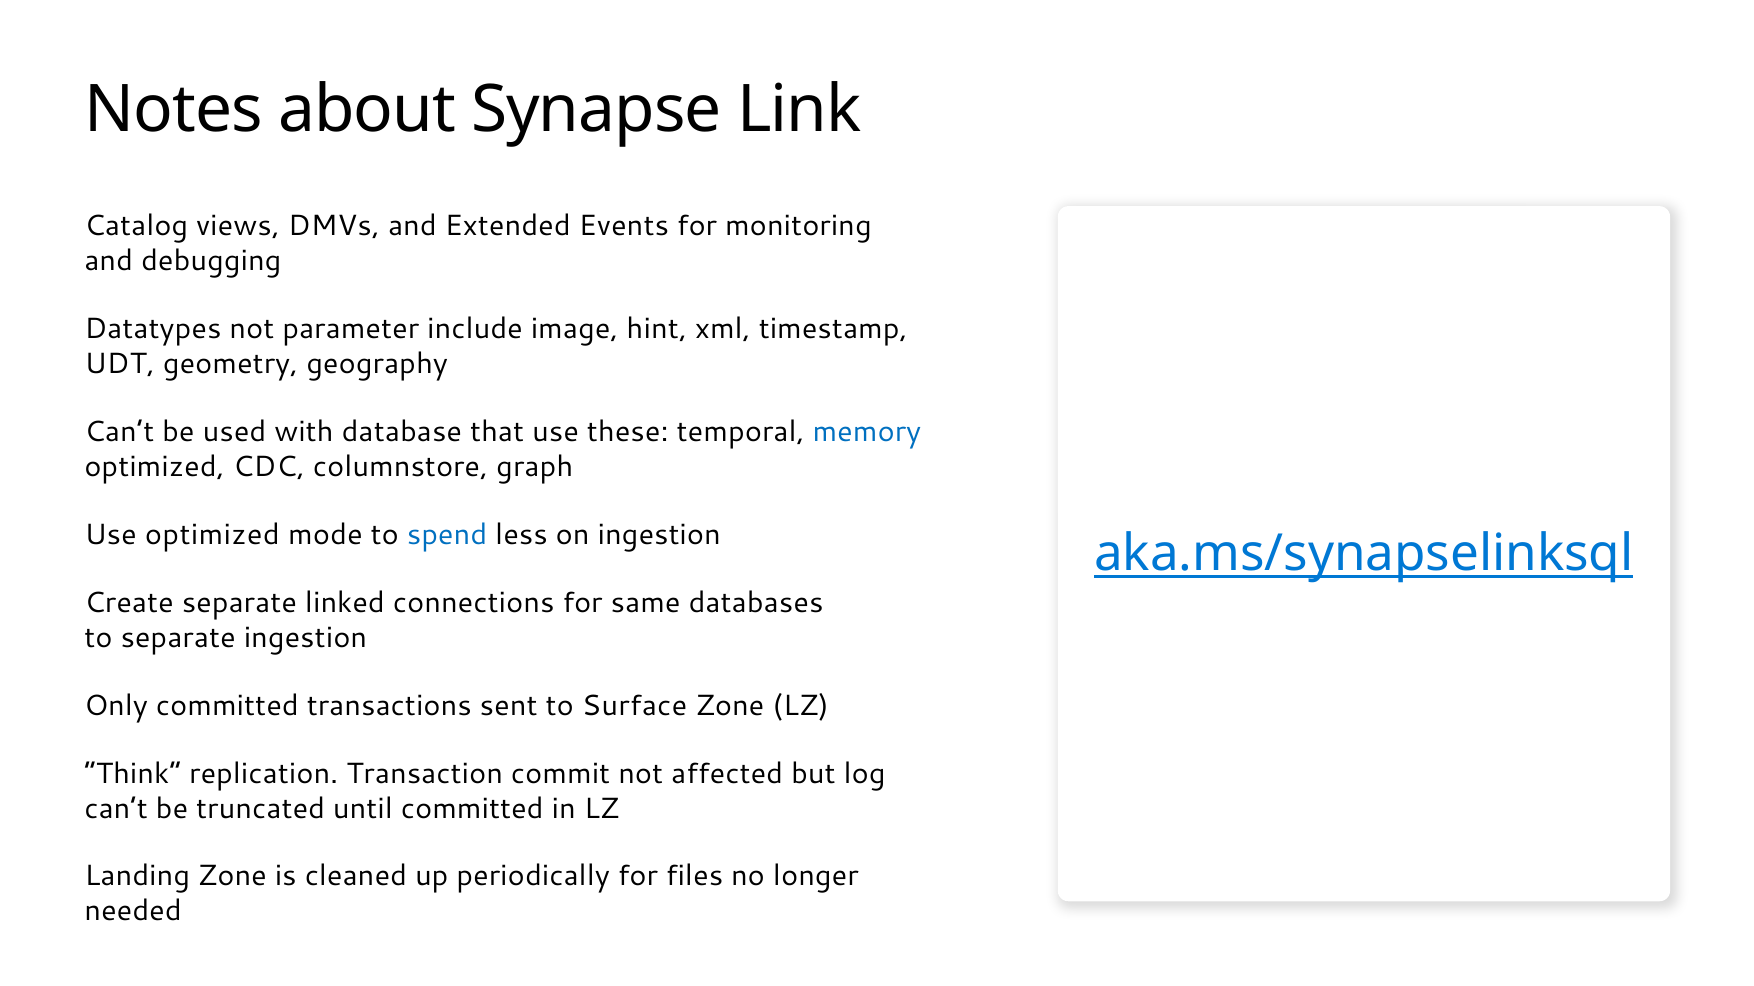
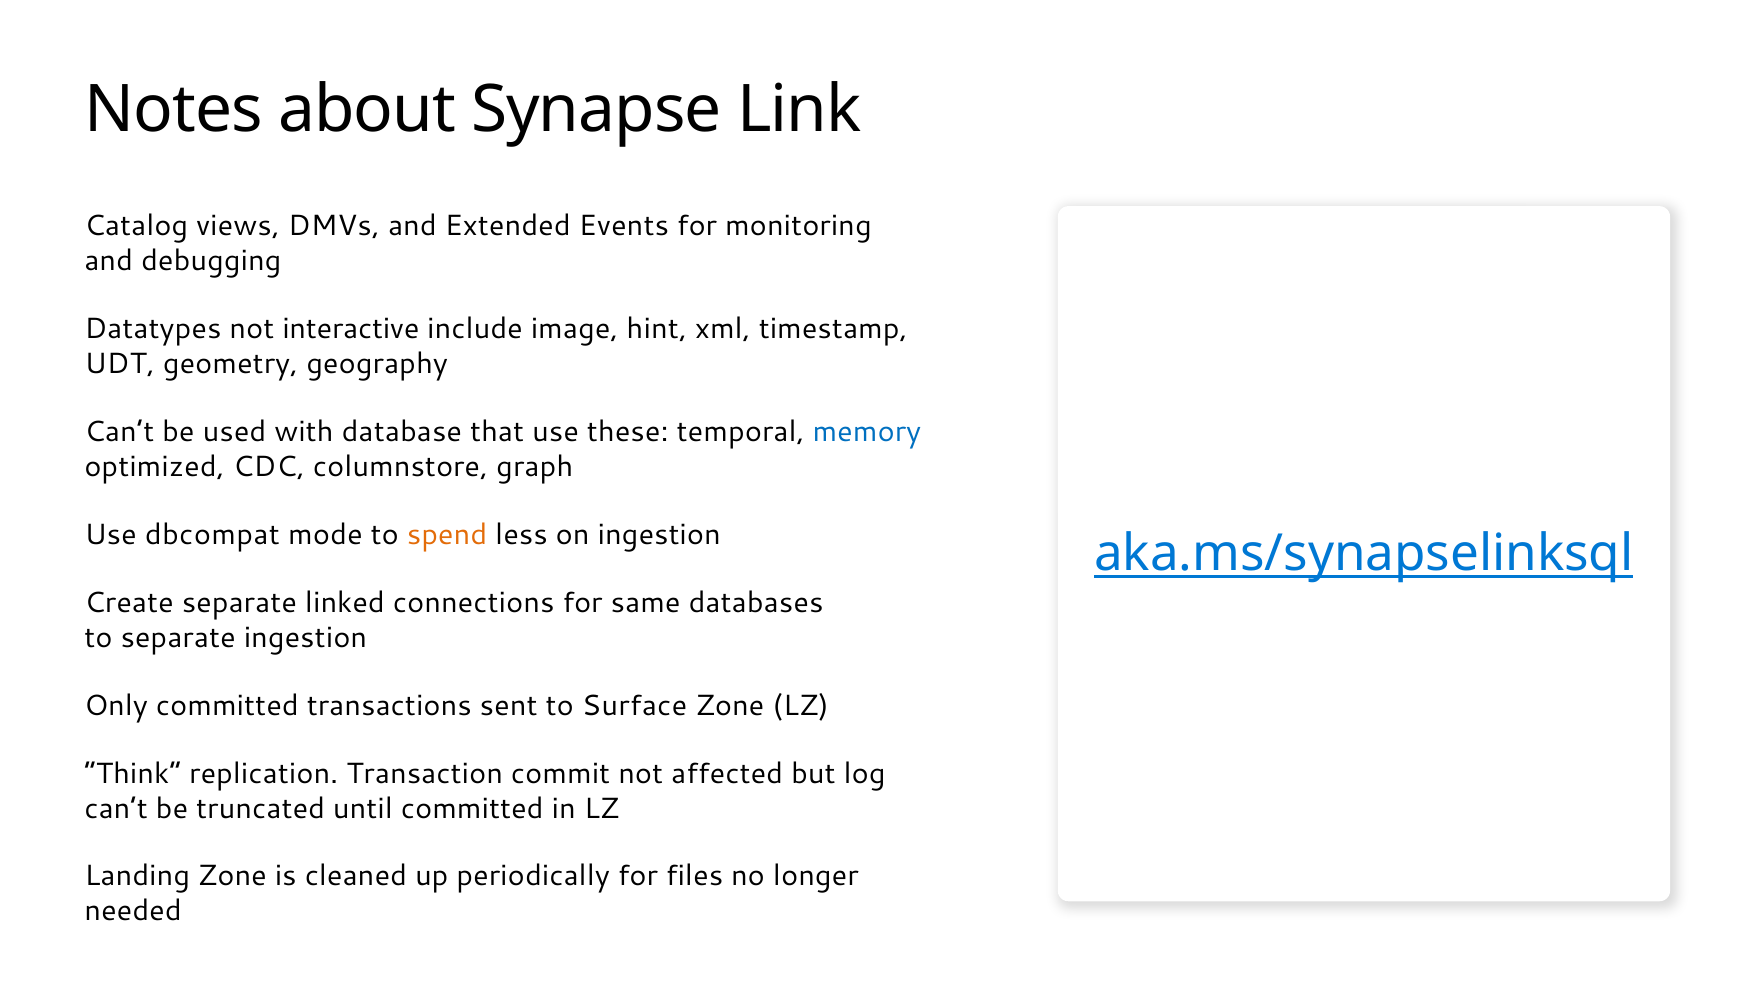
parameter: parameter -> interactive (351, 329)
Use optimized: optimized -> dbcompat (212, 535)
spend colour: blue -> orange (447, 535)
